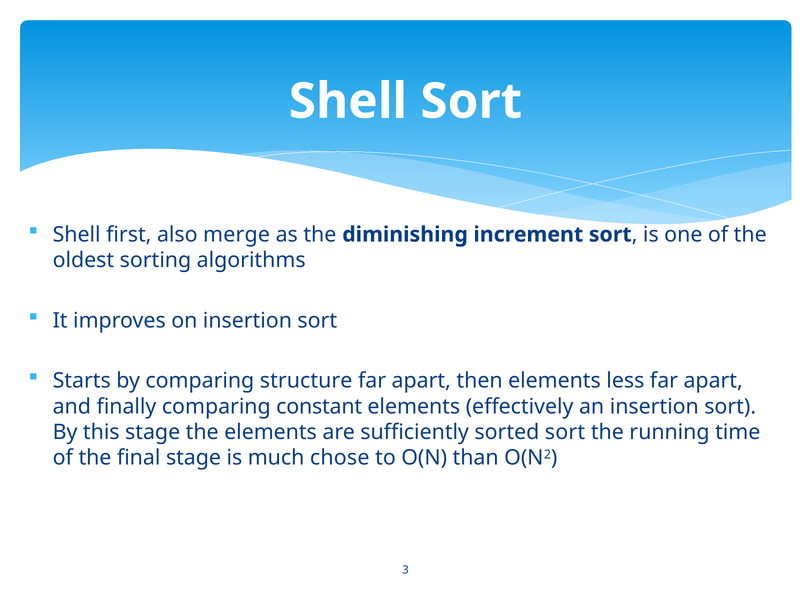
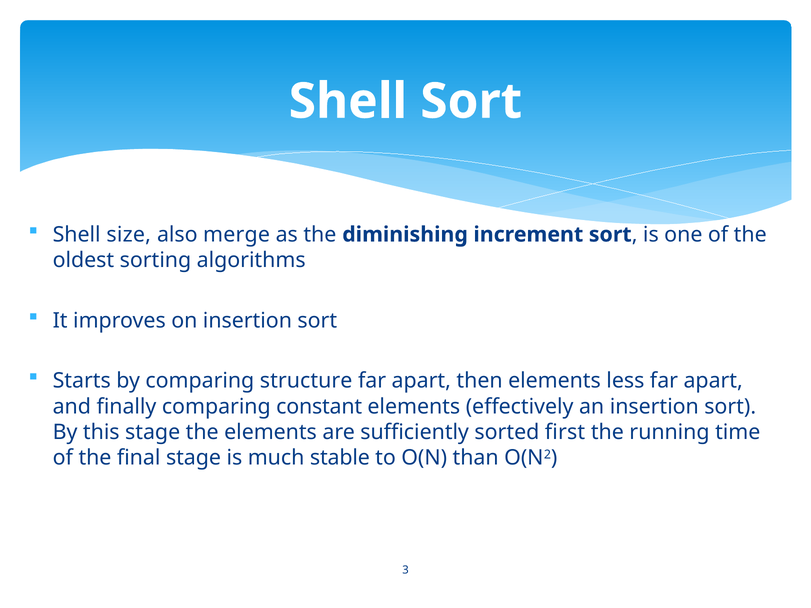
first: first -> size (129, 235)
sorted sort: sort -> first (565, 432)
chose: chose -> stable (340, 458)
